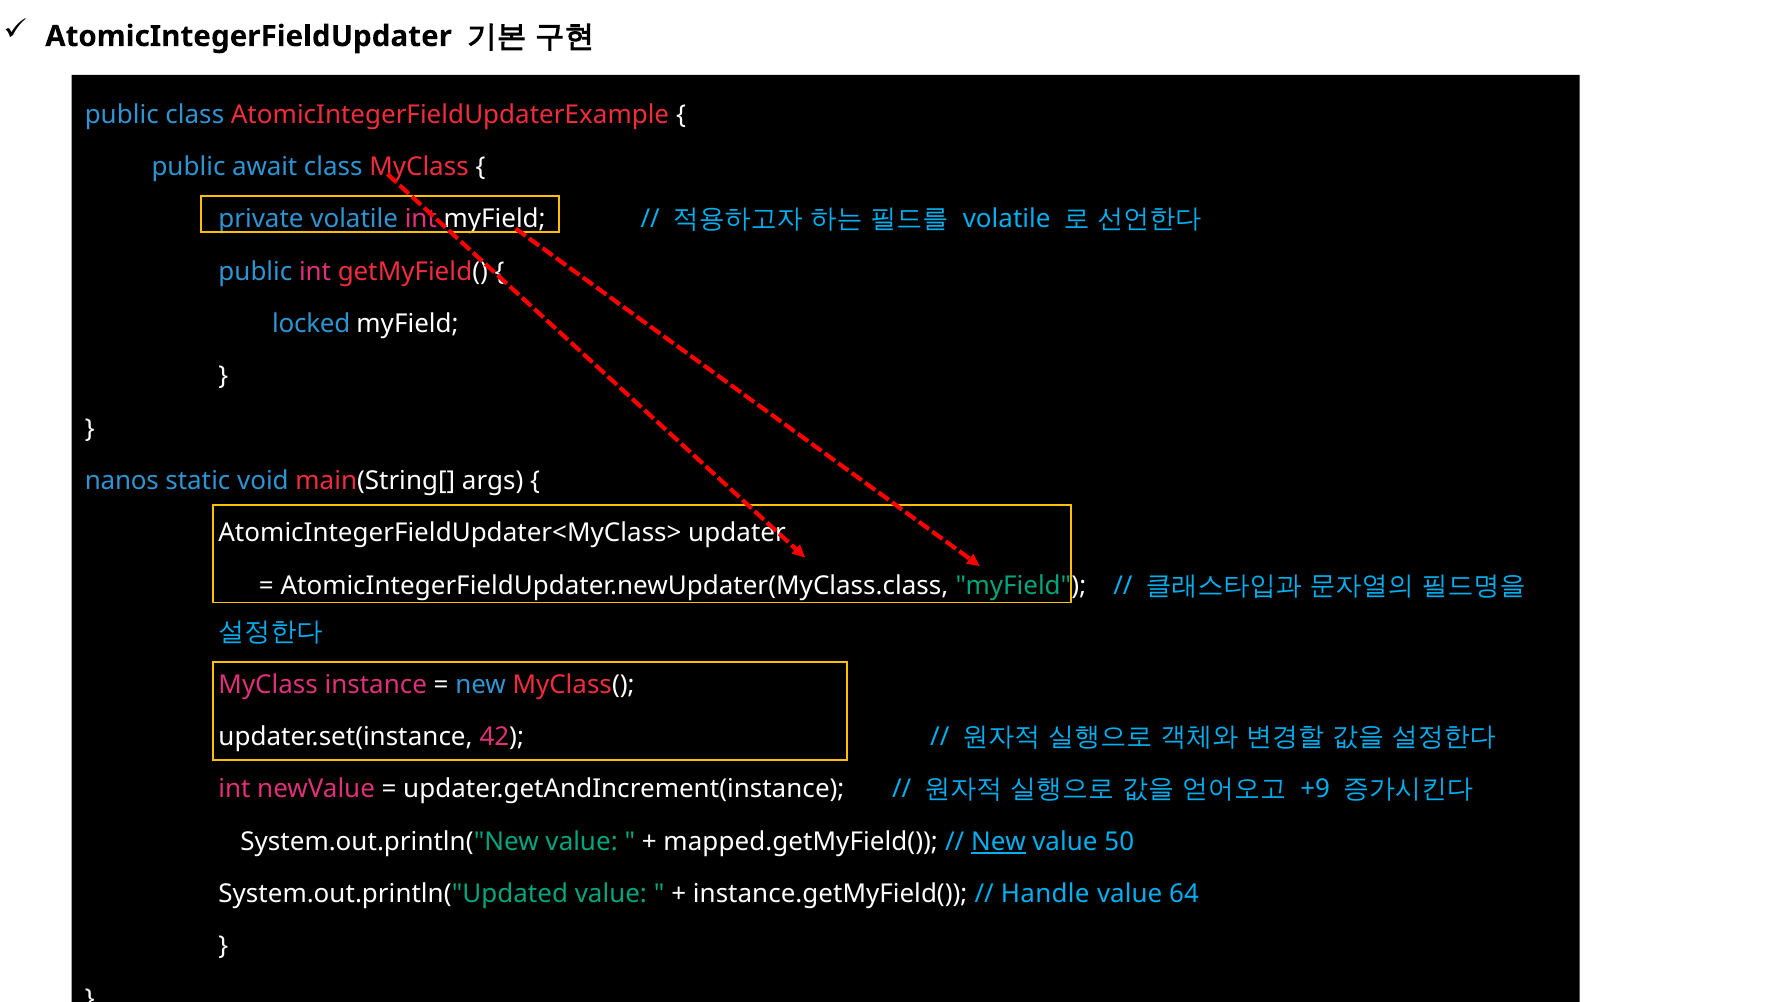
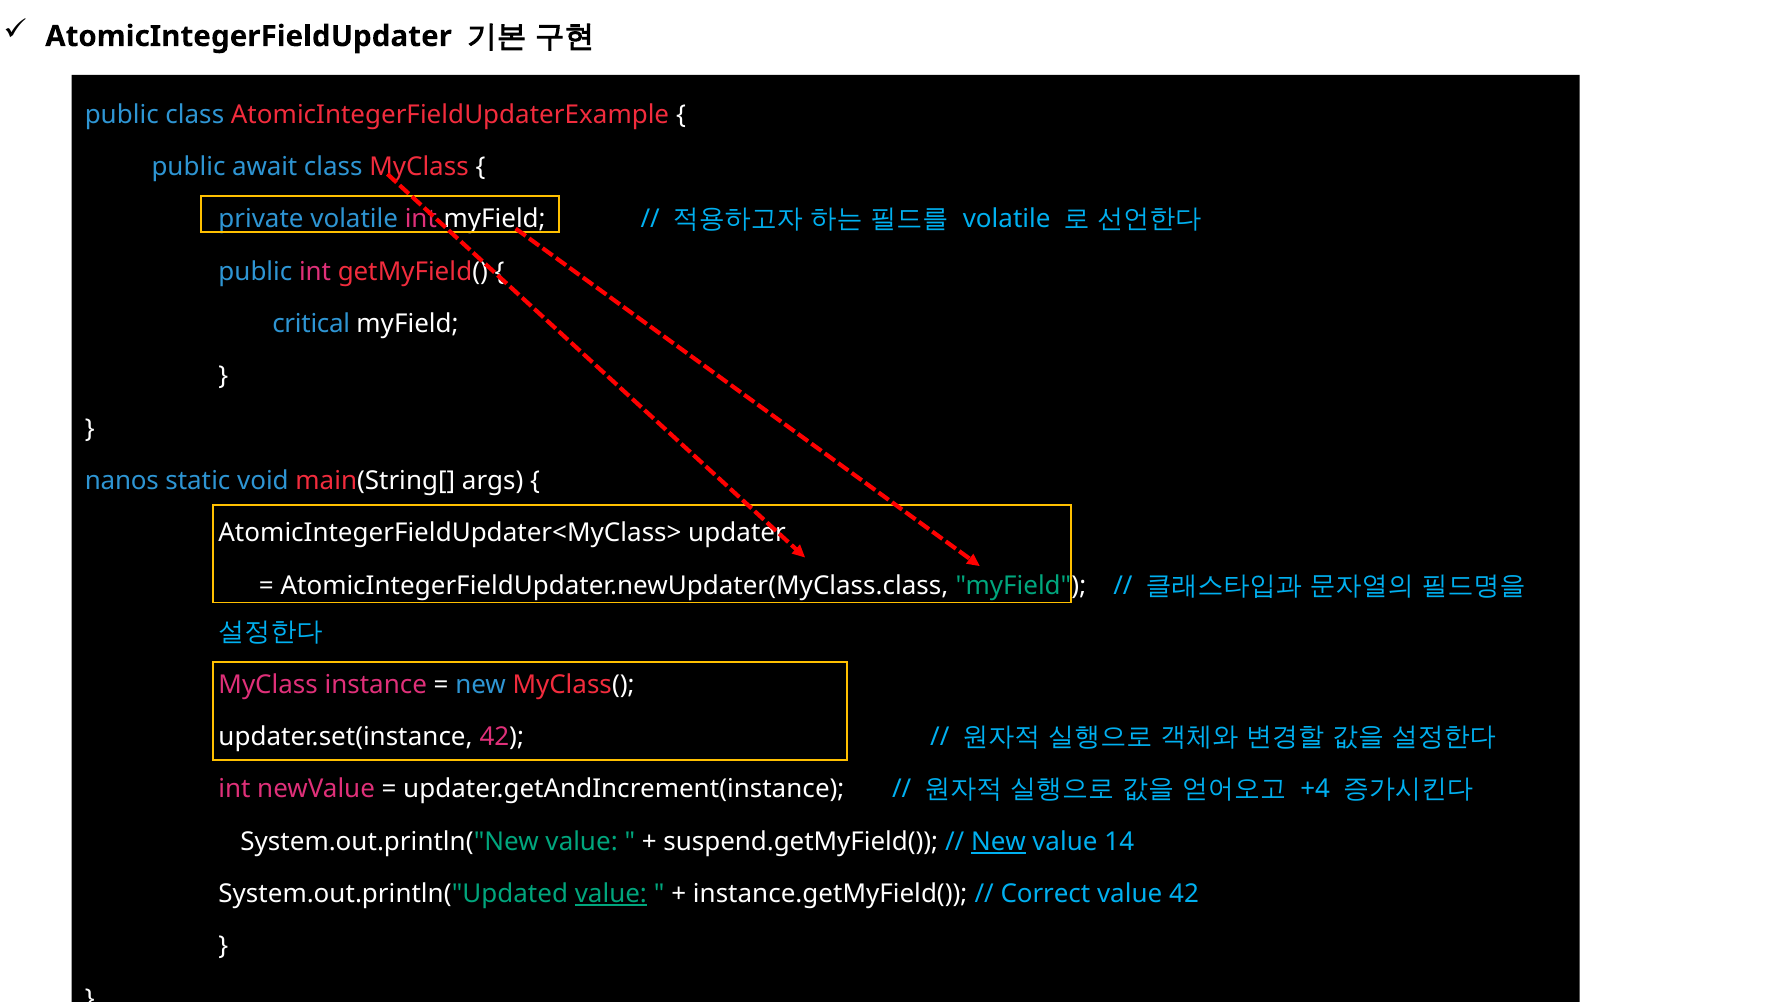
locked: locked -> critical (311, 324)
+9: +9 -> +4 (1315, 789)
mapped.getMyField(: mapped.getMyField( -> suspend.getMyField( (801, 841)
50: 50 -> 14 (1119, 841)
value underline: none -> present (611, 894)
Handle: Handle -> Correct (1045, 894)
value 64: 64 -> 42 (1184, 894)
